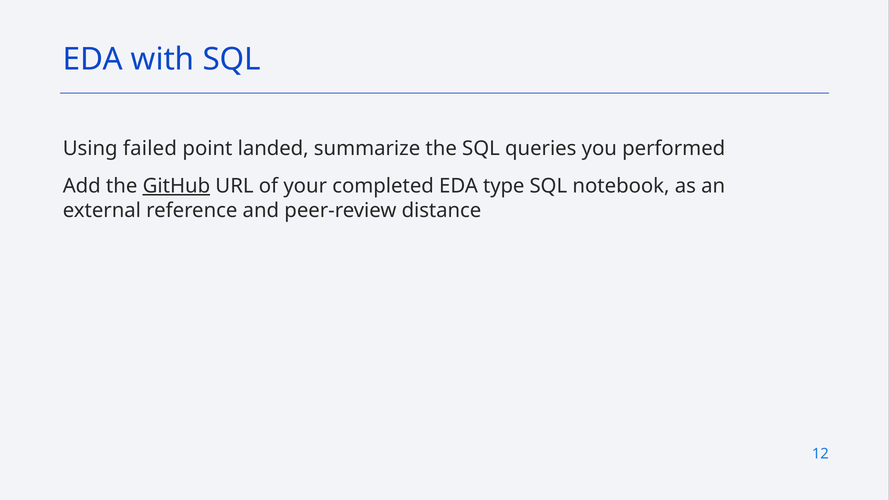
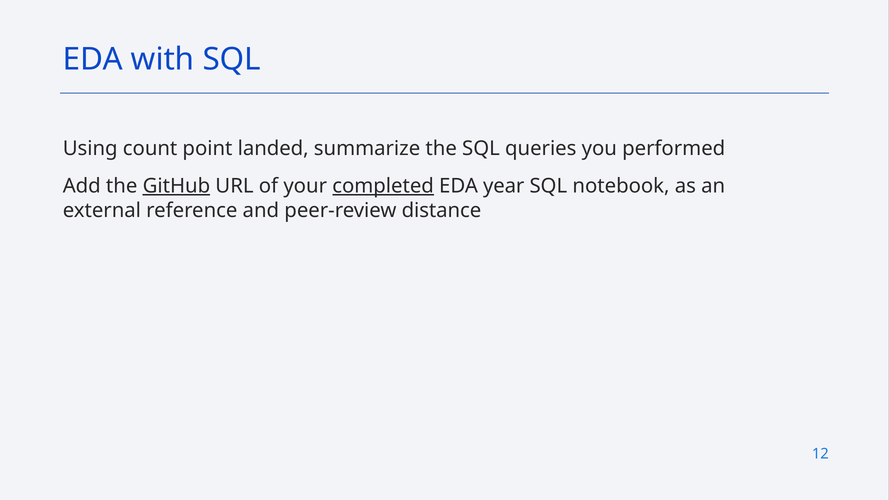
failed: failed -> count (150, 149)
completed underline: none -> present (383, 186)
type: type -> year (504, 186)
